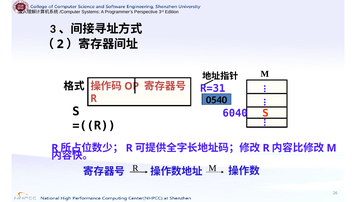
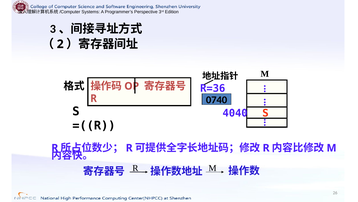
R=31: R=31 -> R=36 (213, 88)
0540: 0540 -> 0740 (217, 100)
6040: 6040 -> 4040 (235, 113)
